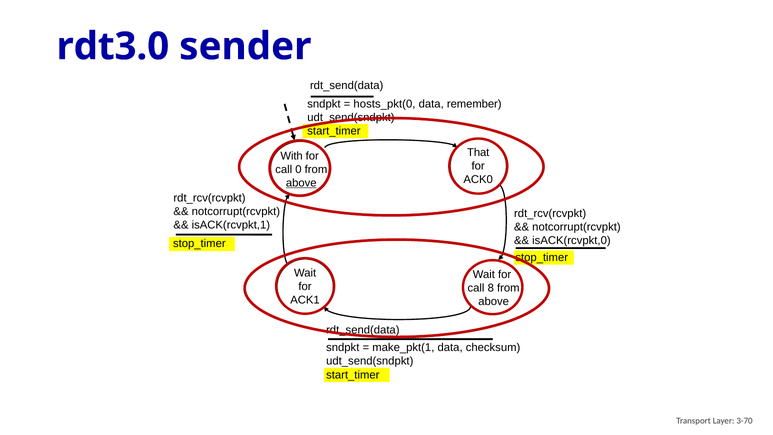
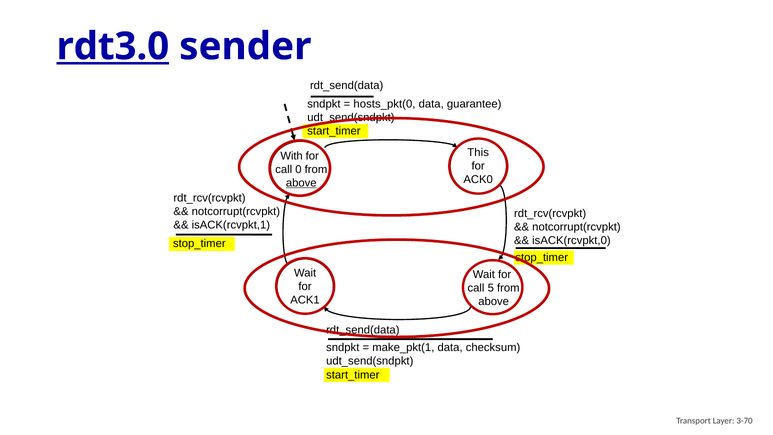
rdt3.0 underline: none -> present (113, 46)
remember: remember -> guarantee (474, 104)
That: That -> This (478, 152)
8: 8 -> 5 (491, 288)
